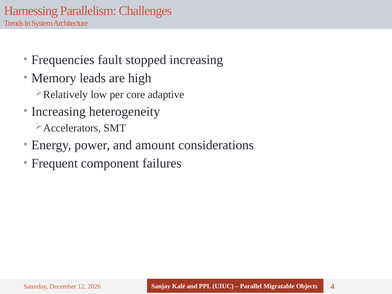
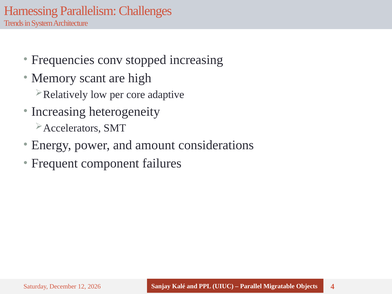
fault: fault -> conv (110, 60)
leads: leads -> scant (93, 78)
